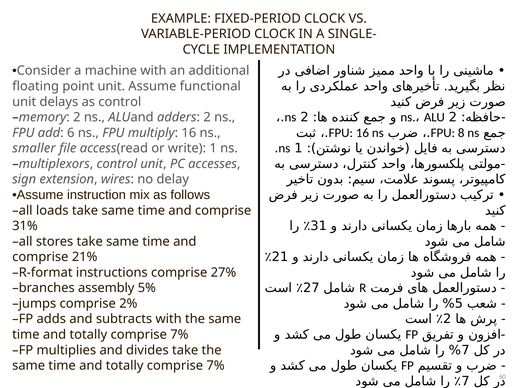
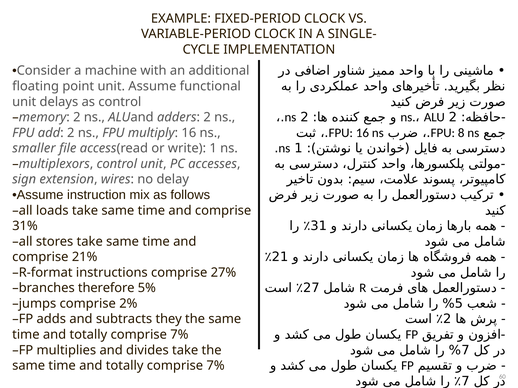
add 6: 6 -> 2 (71, 133)
assembly: assembly -> therefore (106, 288)
subtracts with: with -> they (169, 319)
